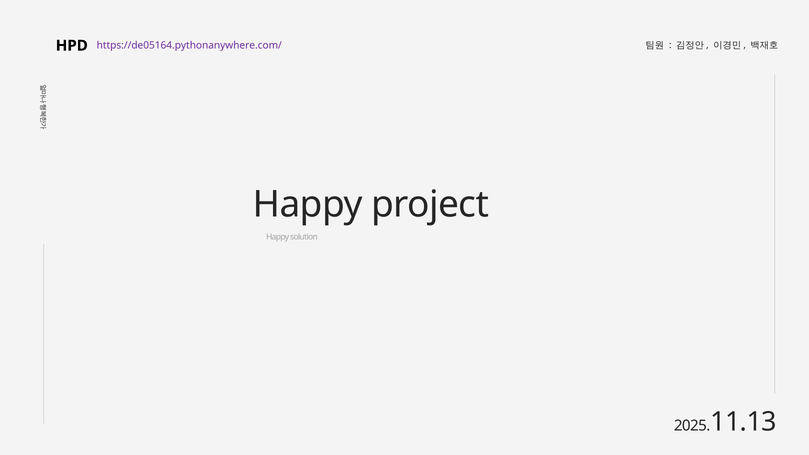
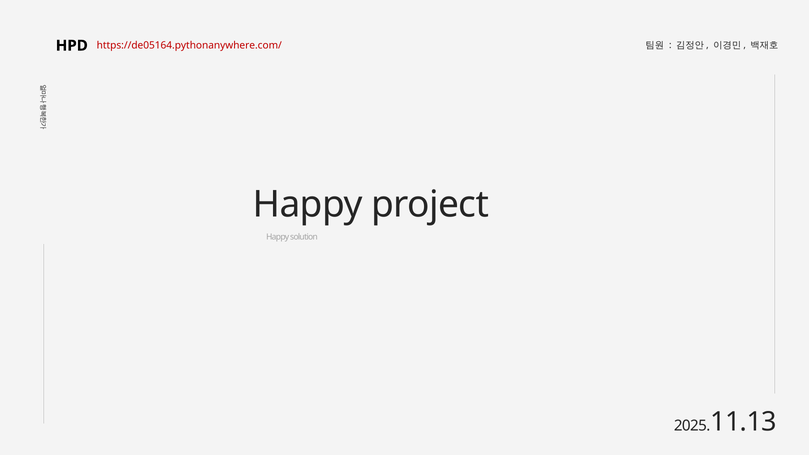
https://de05164.pythonanywhere.com/ colour: purple -> red (189, 45)
